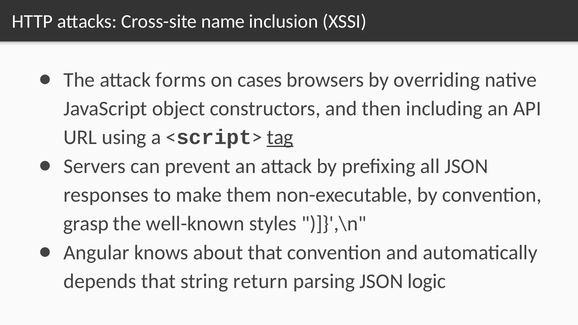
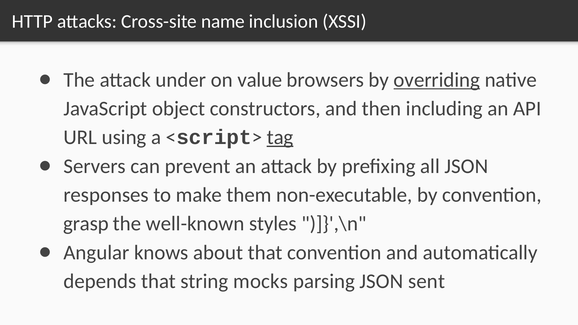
forms: forms -> under (181, 80)
cases: cases -> value (260, 80)
overriding underline: none -> present (437, 80)
return: return -> mocks (261, 281)
logic: logic -> sent (427, 281)
